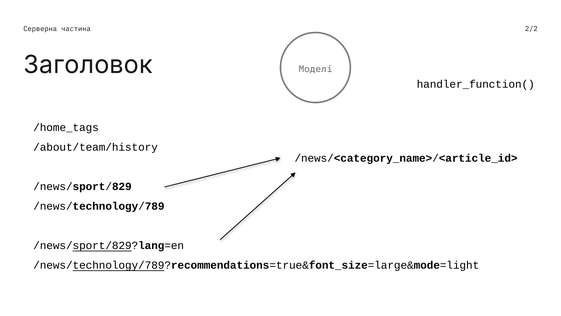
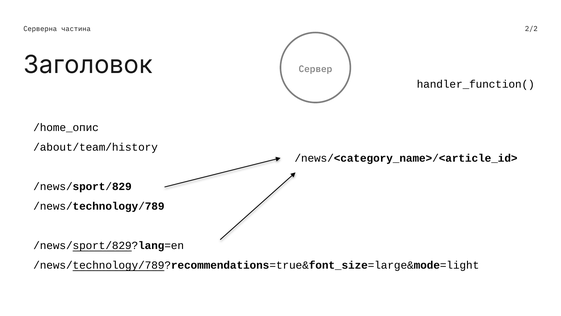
Моделі: Моделі -> Сервер (315, 69)
/home_tags: /home_tags -> /home_опис (66, 128)
